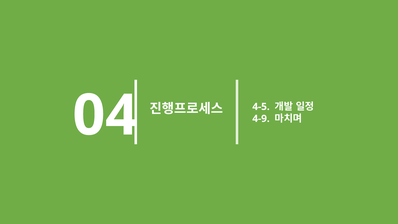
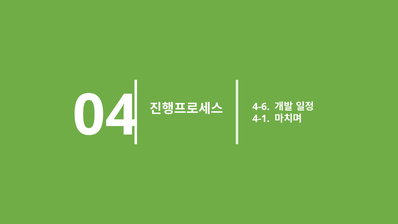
4-5: 4-5 -> 4-6 (261, 107)
4-9: 4-9 -> 4-1 (261, 119)
